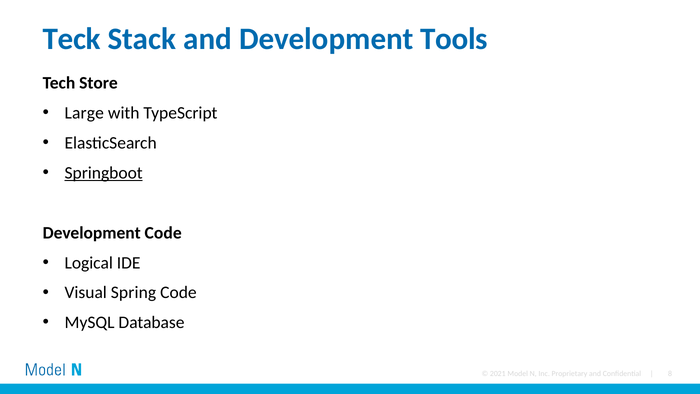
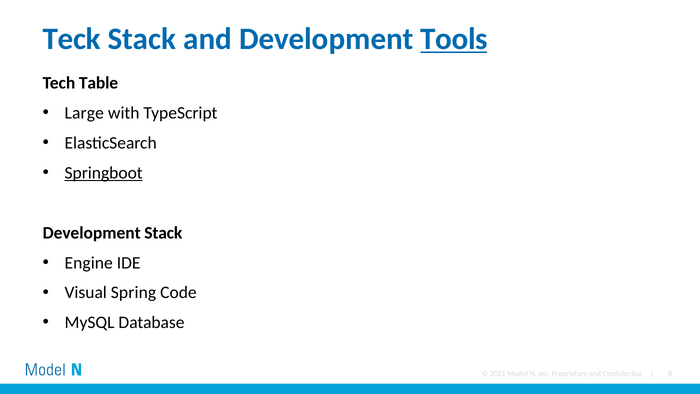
Tools underline: none -> present (454, 39)
Store: Store -> Table (99, 83)
Development Code: Code -> Stack (163, 233)
Logical: Logical -> Engine (89, 263)
